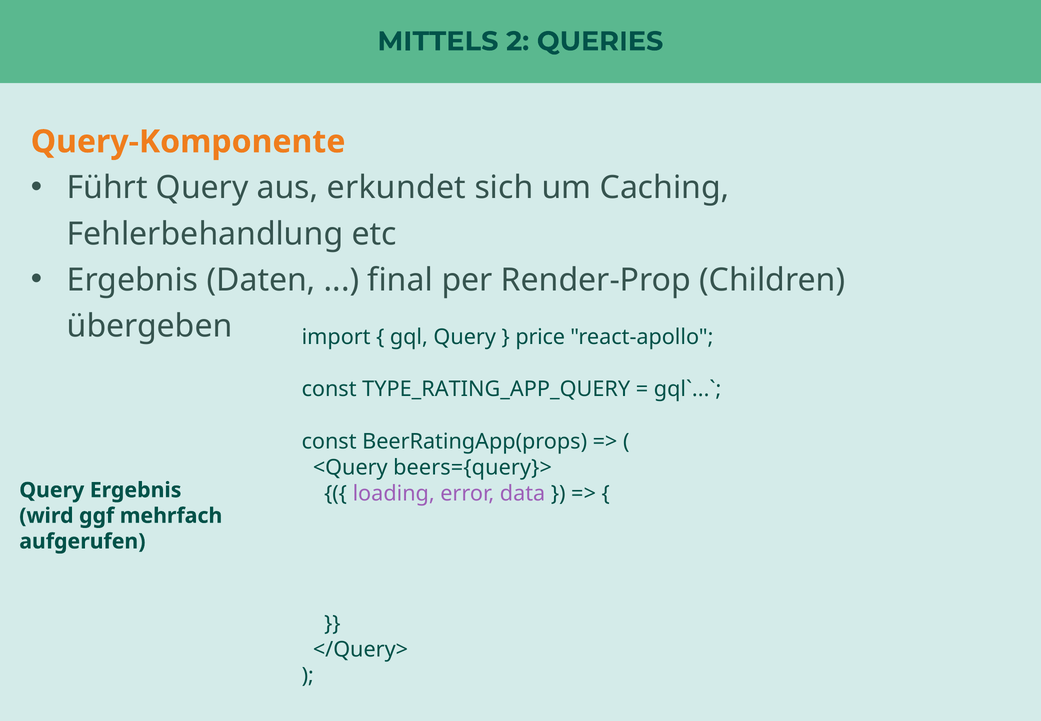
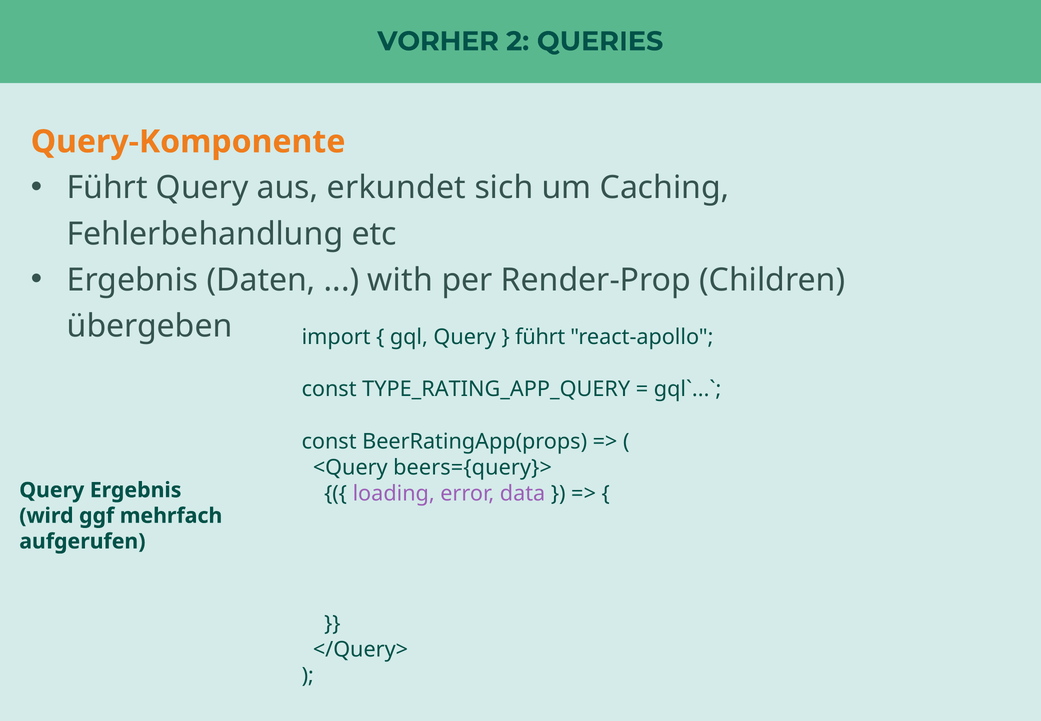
MITTELS: MITTELS -> VORHER (438, 41)
final: final -> with (400, 280)
price: price -> führt (540, 337)
